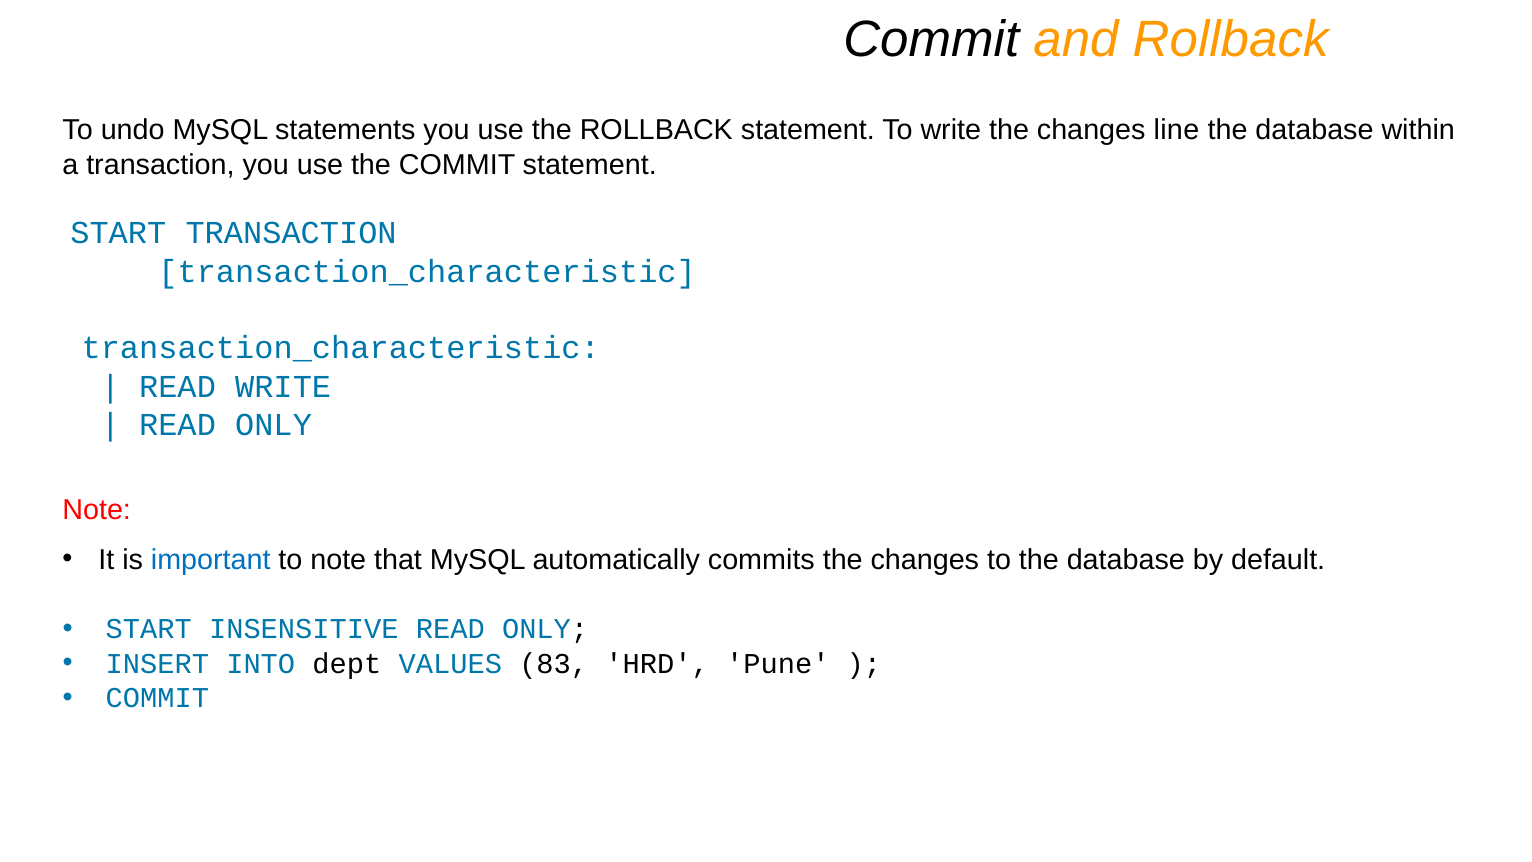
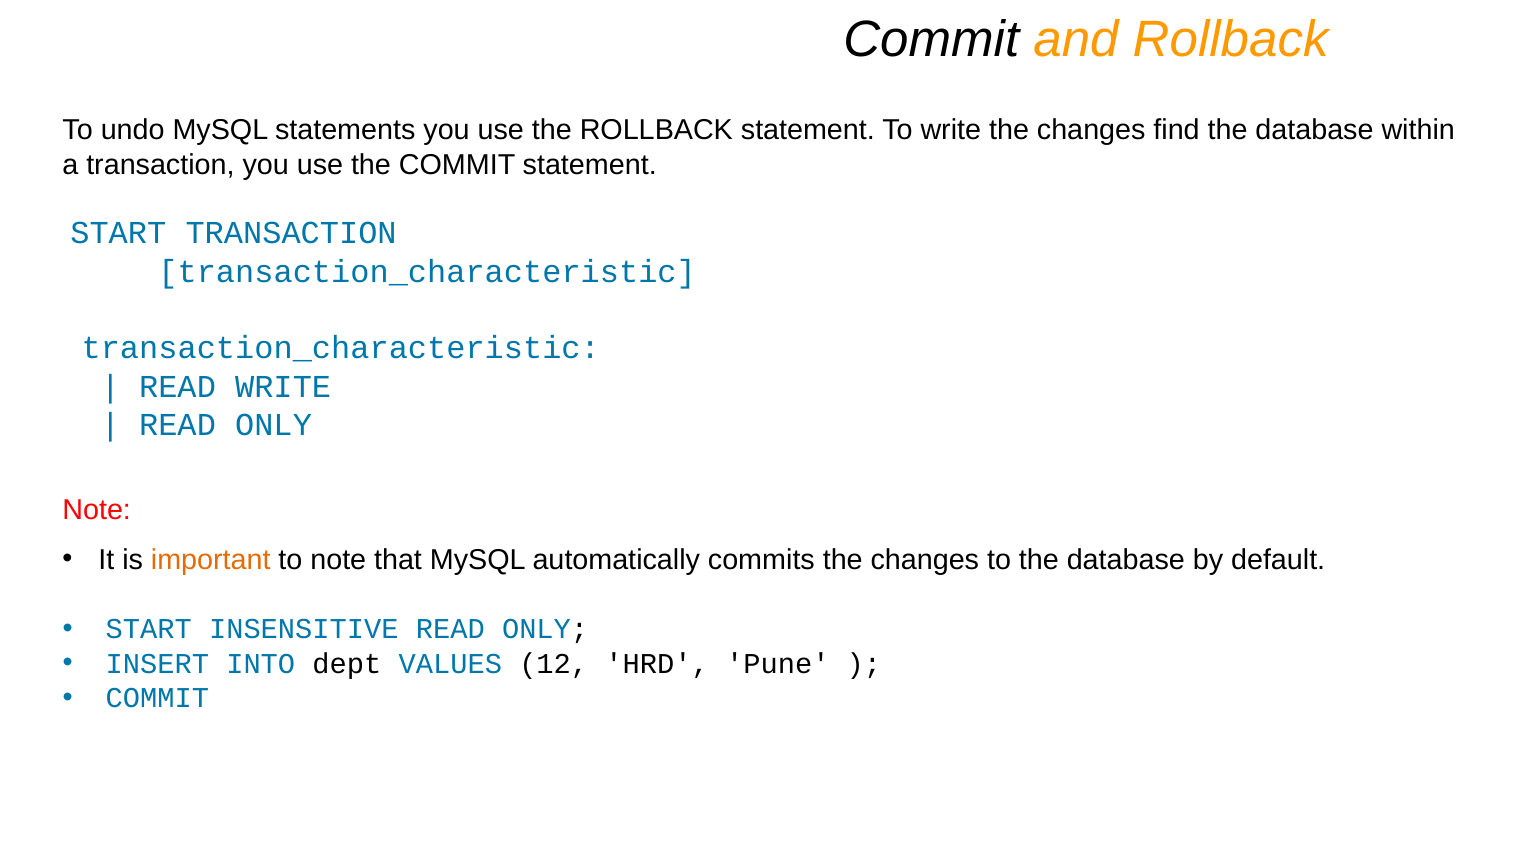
line: line -> find (1177, 130)
important colour: blue -> orange (211, 560)
83: 83 -> 12 (554, 664)
